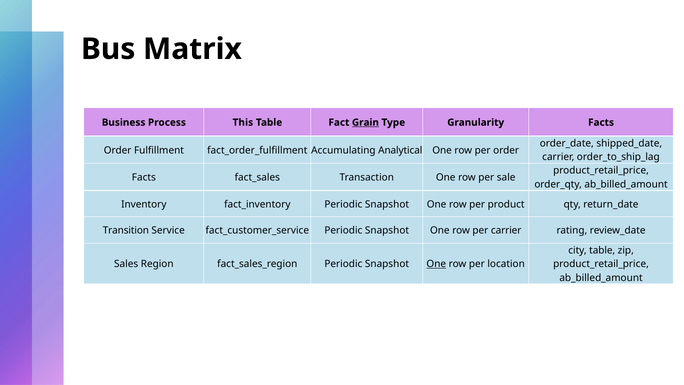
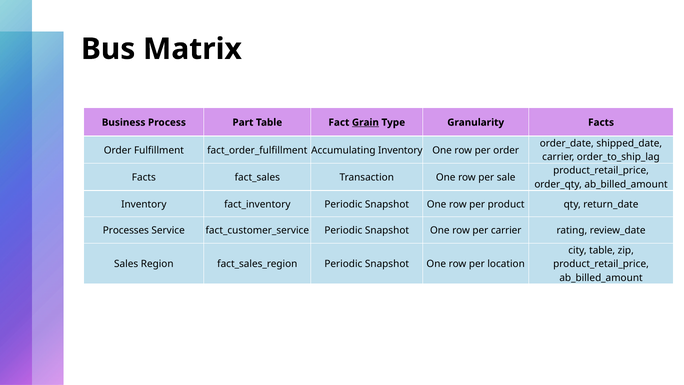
This: This -> Part (243, 122)
Accumulating Analytical: Analytical -> Inventory (400, 150)
Transition: Transition -> Processes (126, 230)
One underline: present -> none (436, 264)
